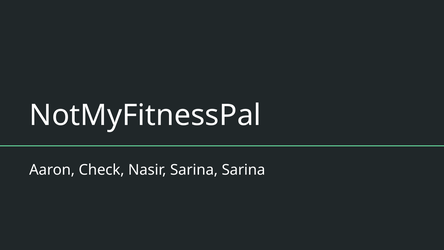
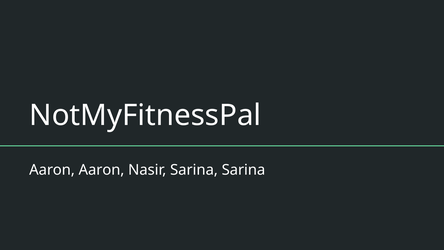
Aaron Check: Check -> Aaron (102, 170)
